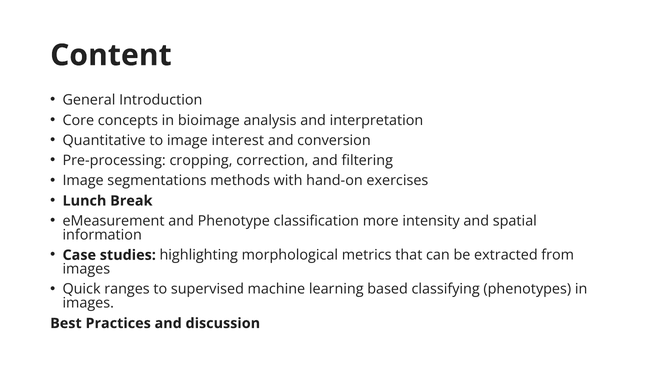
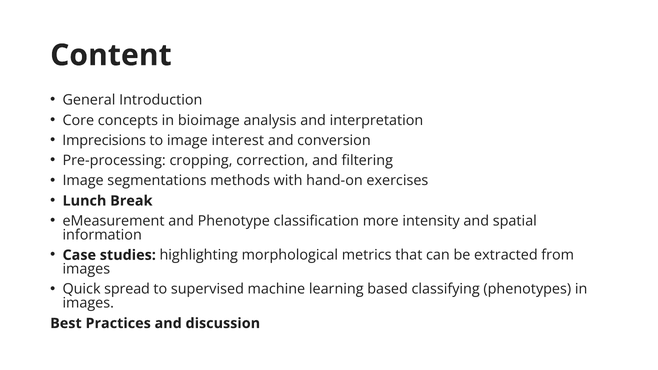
Quantitative: Quantitative -> Imprecisions (104, 140)
ranges: ranges -> spread (127, 289)
